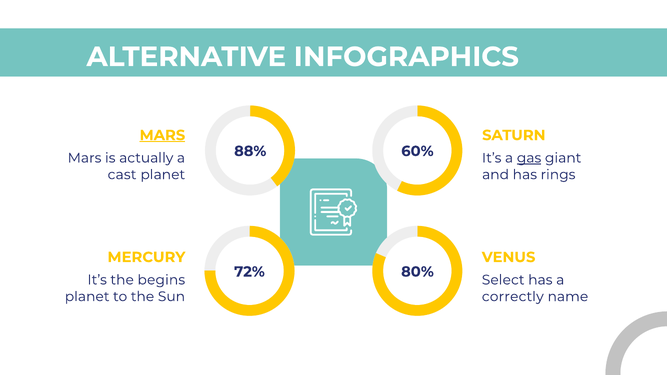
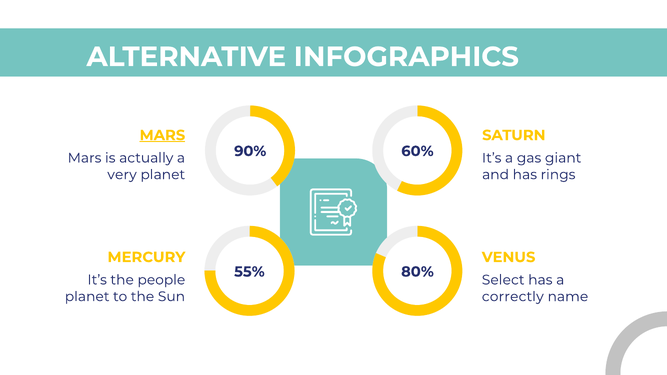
88%: 88% -> 90% (250, 151)
gas underline: present -> none (529, 158)
cast: cast -> very (122, 175)
72%: 72% -> 55% (249, 272)
begins: begins -> people (161, 280)
